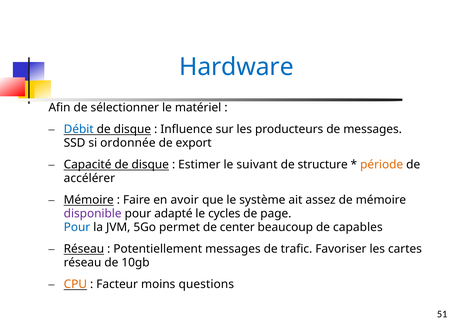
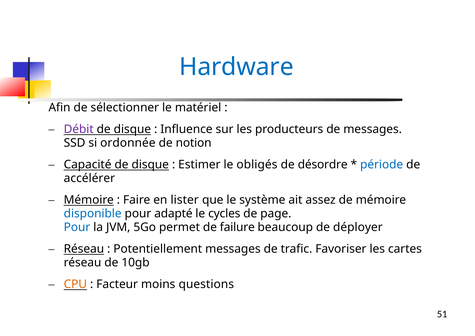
Débit colour: blue -> purple (79, 129)
export: export -> notion (194, 143)
suivant: suivant -> obligés (257, 164)
structure: structure -> désordre (323, 164)
période colour: orange -> blue (382, 164)
avoir: avoir -> lister (185, 200)
disponible colour: purple -> blue (93, 213)
center: center -> failure (237, 227)
capables: capables -> déployer (358, 227)
